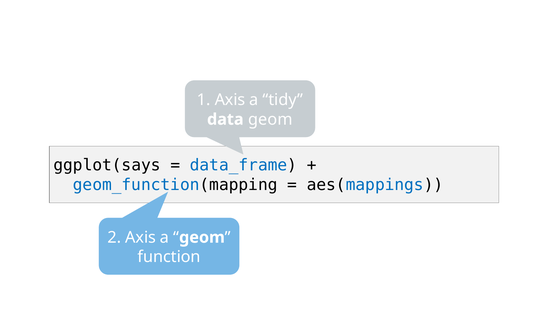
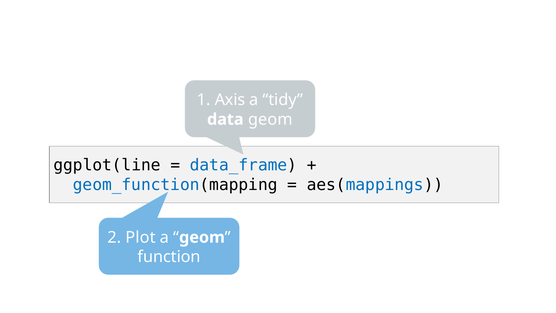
ggplot(says: ggplot(says -> ggplot(line (107, 165)
2 Axis: Axis -> Plot (140, 237)
